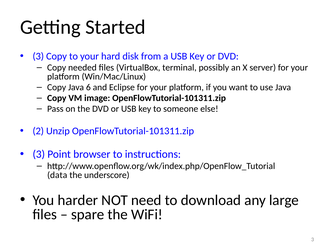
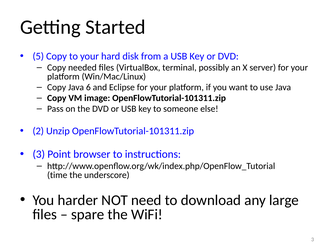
3: 3 -> 5 (38, 56)
data: data -> time (57, 175)
